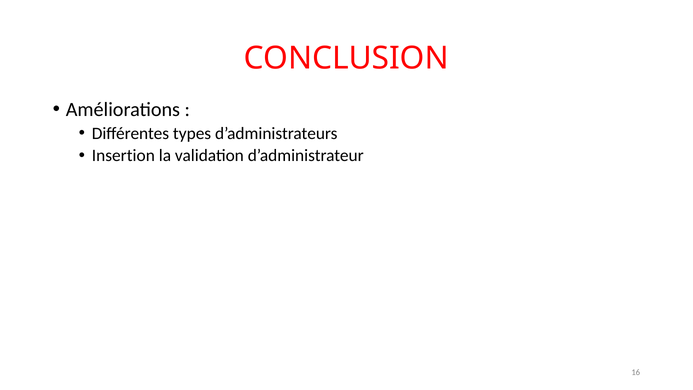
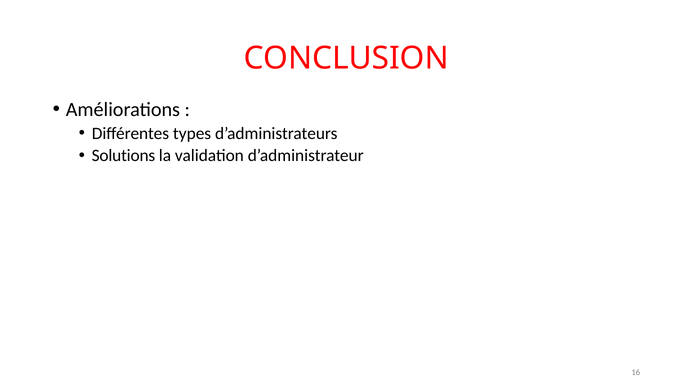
Insertion: Insertion -> Solutions (123, 156)
